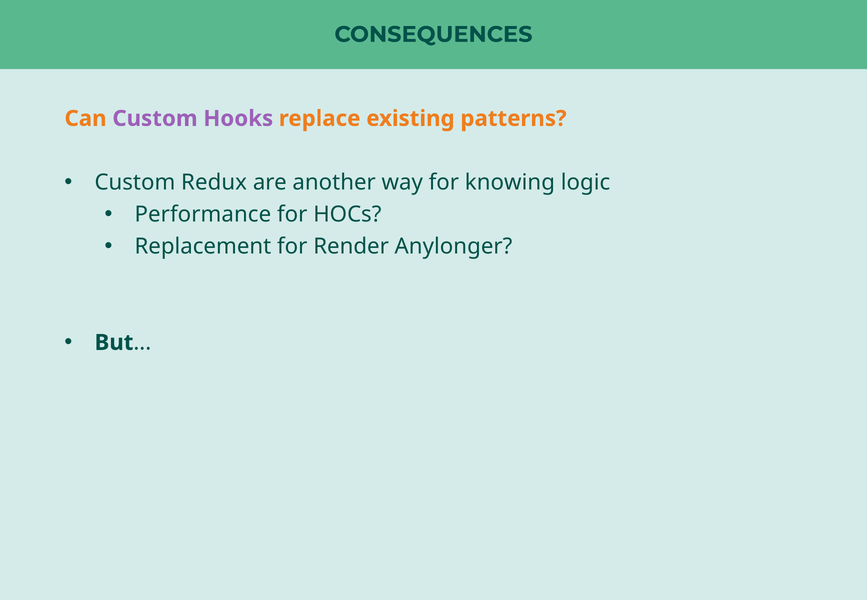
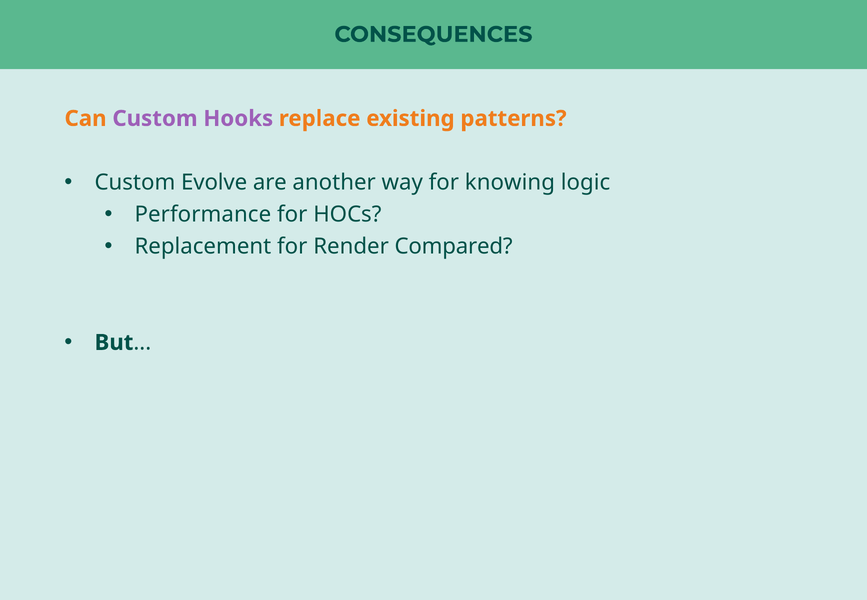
Redux: Redux -> Evolve (214, 183)
Anylonger: Anylonger -> Compared (454, 247)
